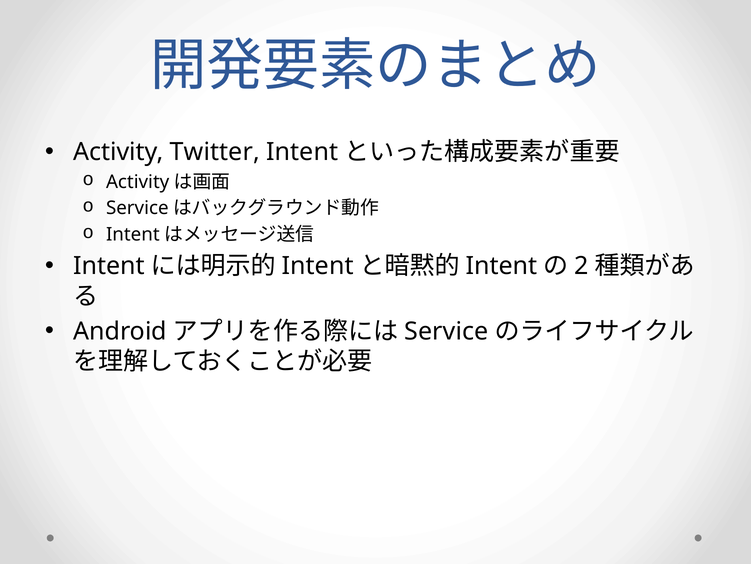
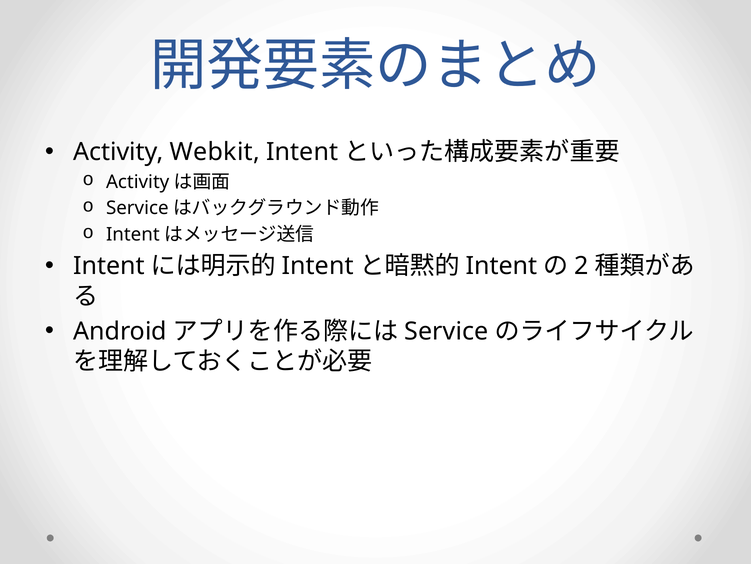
Twitter: Twitter -> Webkit (215, 152)
